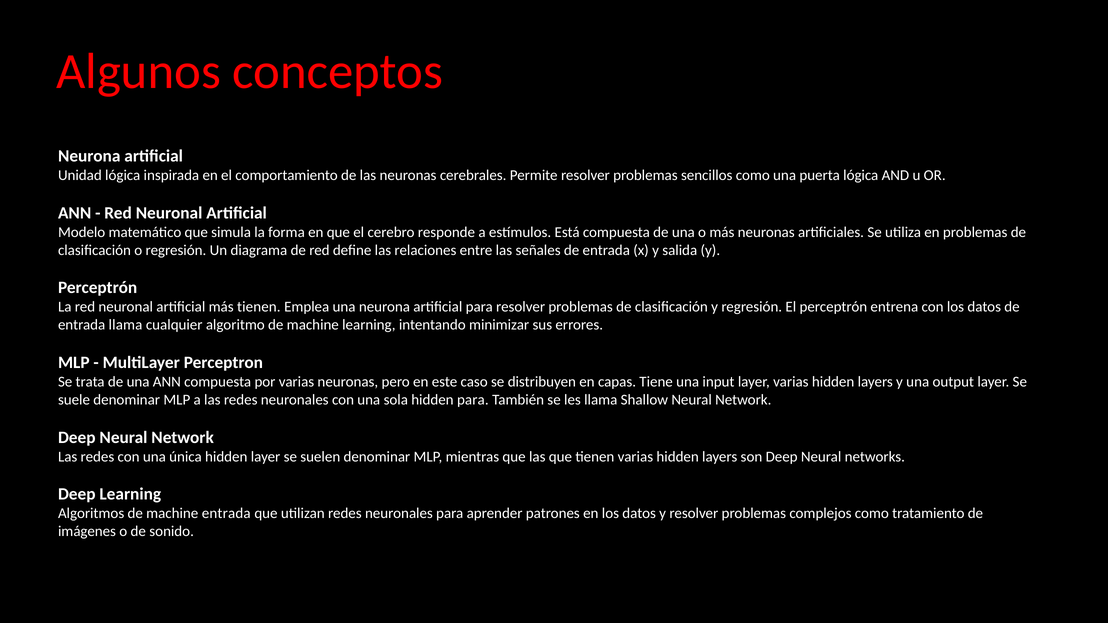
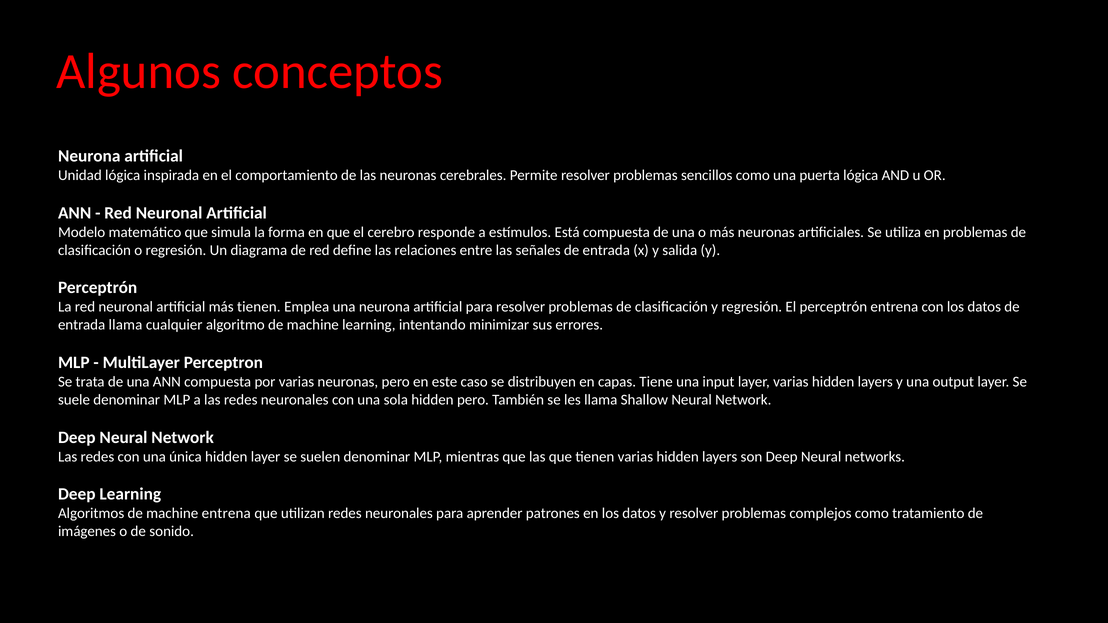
hidden para: para -> pero (473, 400)
machine entrada: entrada -> entrena (226, 514)
